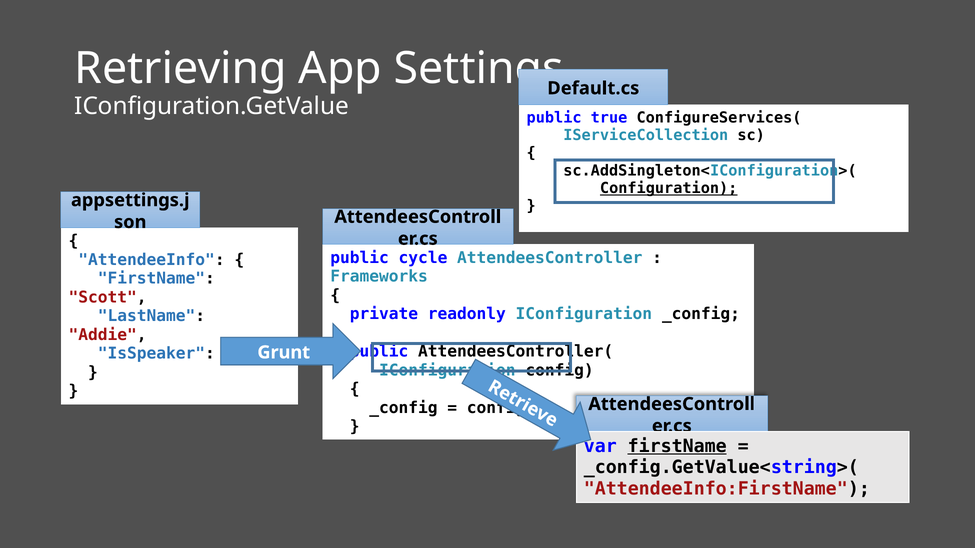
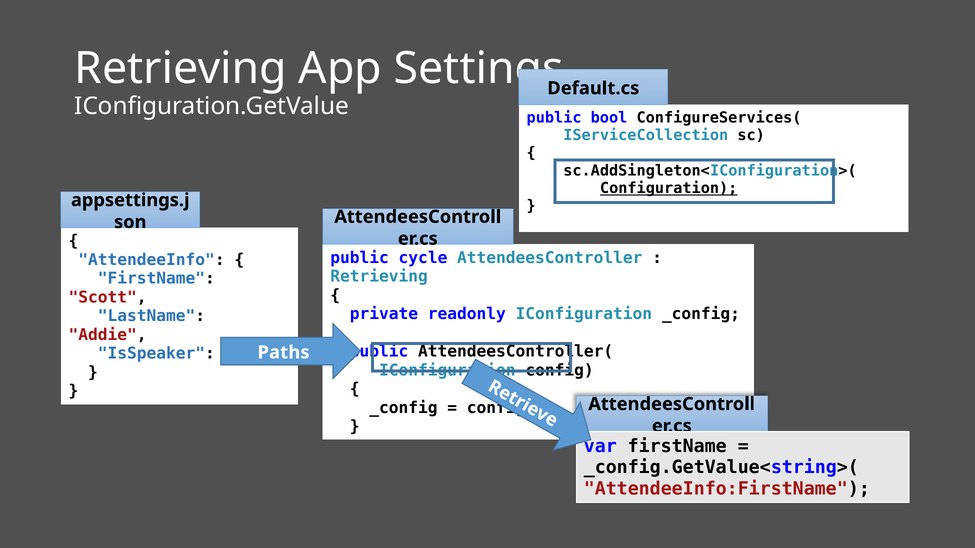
public true: true -> bool (609, 118)
Frameworks: Frameworks -> Retrieving (379, 277)
Grunt: Grunt -> Paths (284, 353)
firstName underline: present -> none (677, 446)
